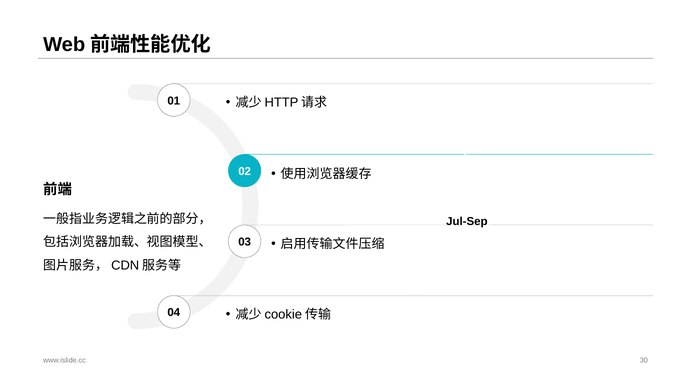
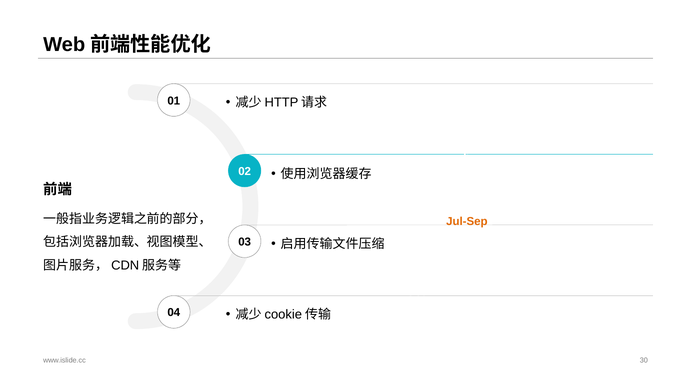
Jul-Sep colour: black -> orange (467, 221)
